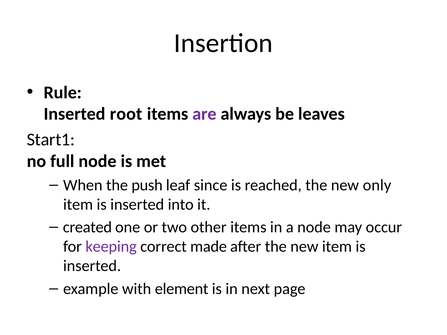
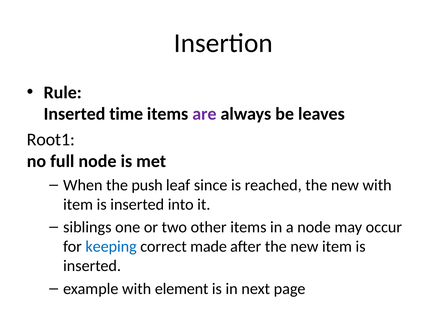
root: root -> time (126, 114)
Start1: Start1 -> Root1 (51, 140)
new only: only -> with (377, 185)
created: created -> siblings (87, 227)
keeping colour: purple -> blue (111, 247)
